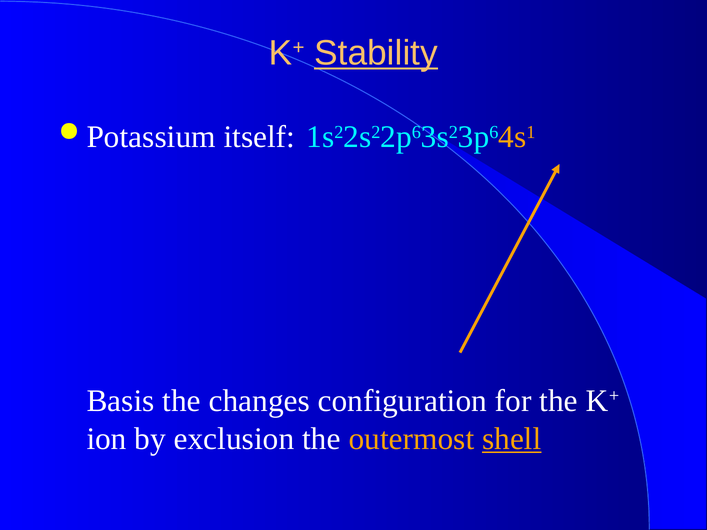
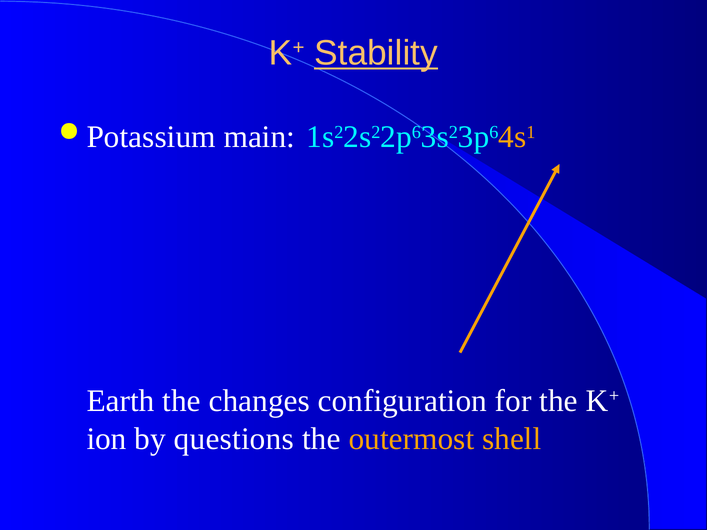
itself: itself -> main (259, 137)
Basis: Basis -> Earth (121, 401)
exclusion: exclusion -> questions (234, 439)
shell underline: present -> none (512, 439)
